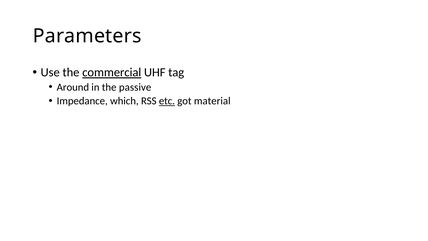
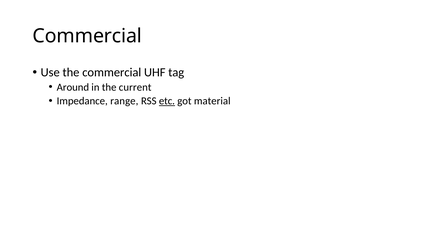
Parameters: Parameters -> Commercial (87, 36)
commercial underline: present -> none (112, 72)
passive: passive -> current (135, 87)
which: which -> range (124, 101)
